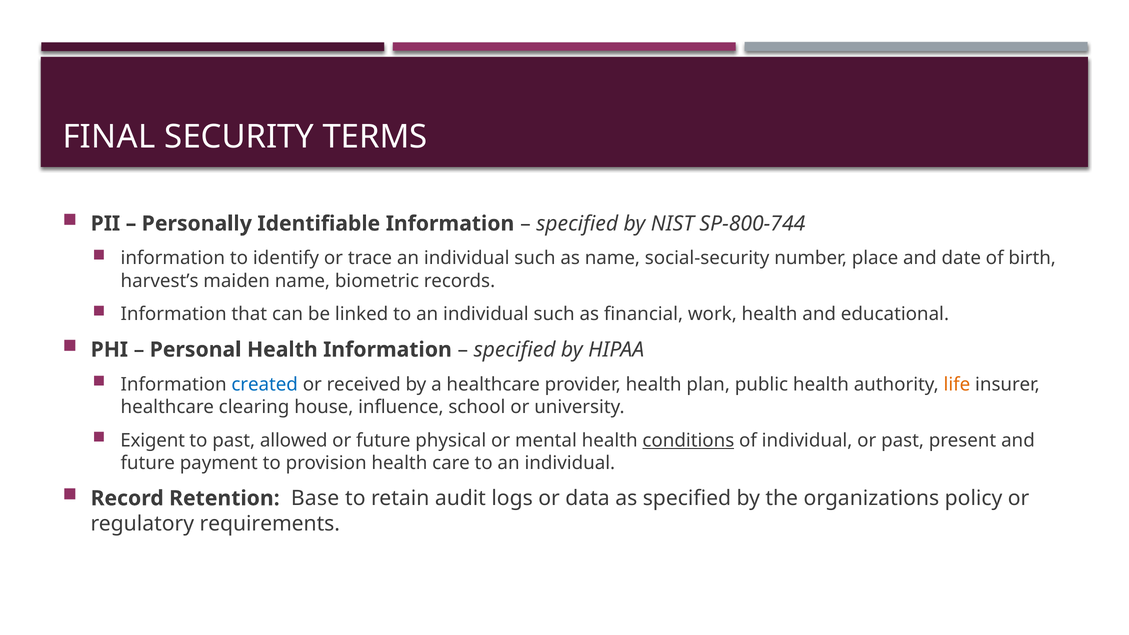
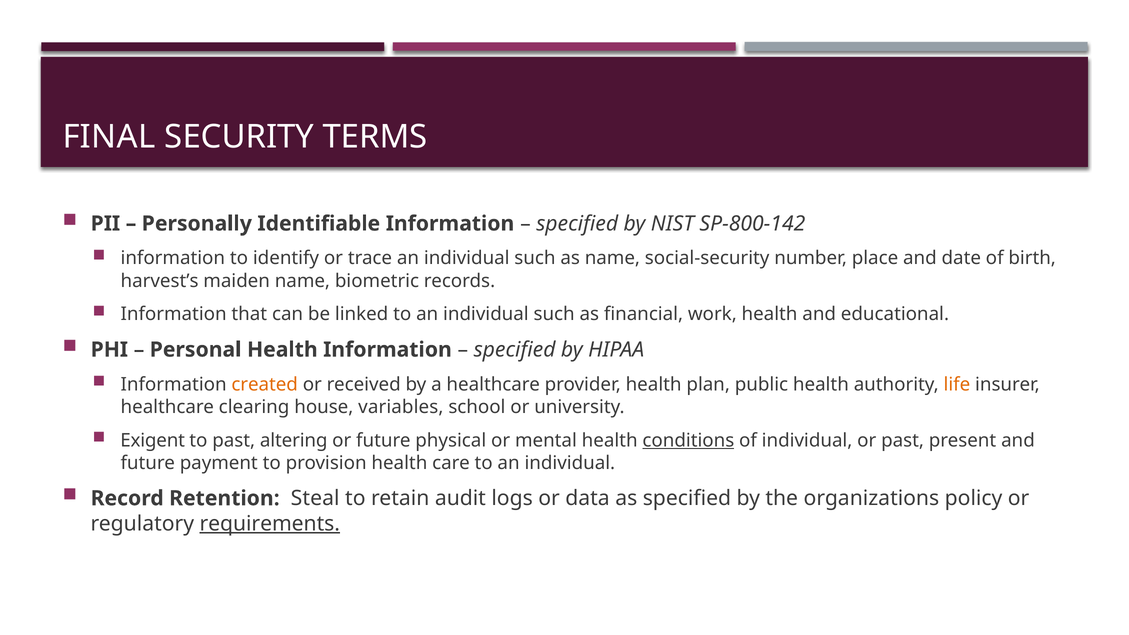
SP-800-744: SP-800-744 -> SP-800-142 (752, 224)
created colour: blue -> orange (265, 384)
influence: influence -> variables (401, 407)
allowed: allowed -> altering (294, 440)
Base: Base -> Steal (315, 498)
requirements underline: none -> present (270, 524)
